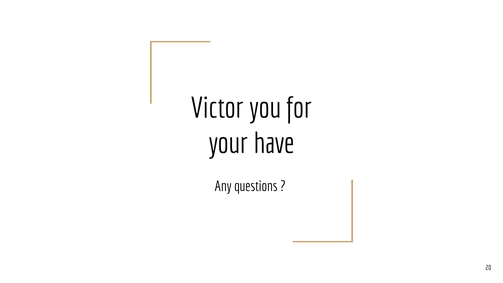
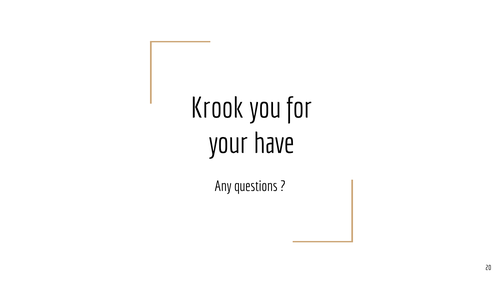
Victor: Victor -> Krook (217, 108)
